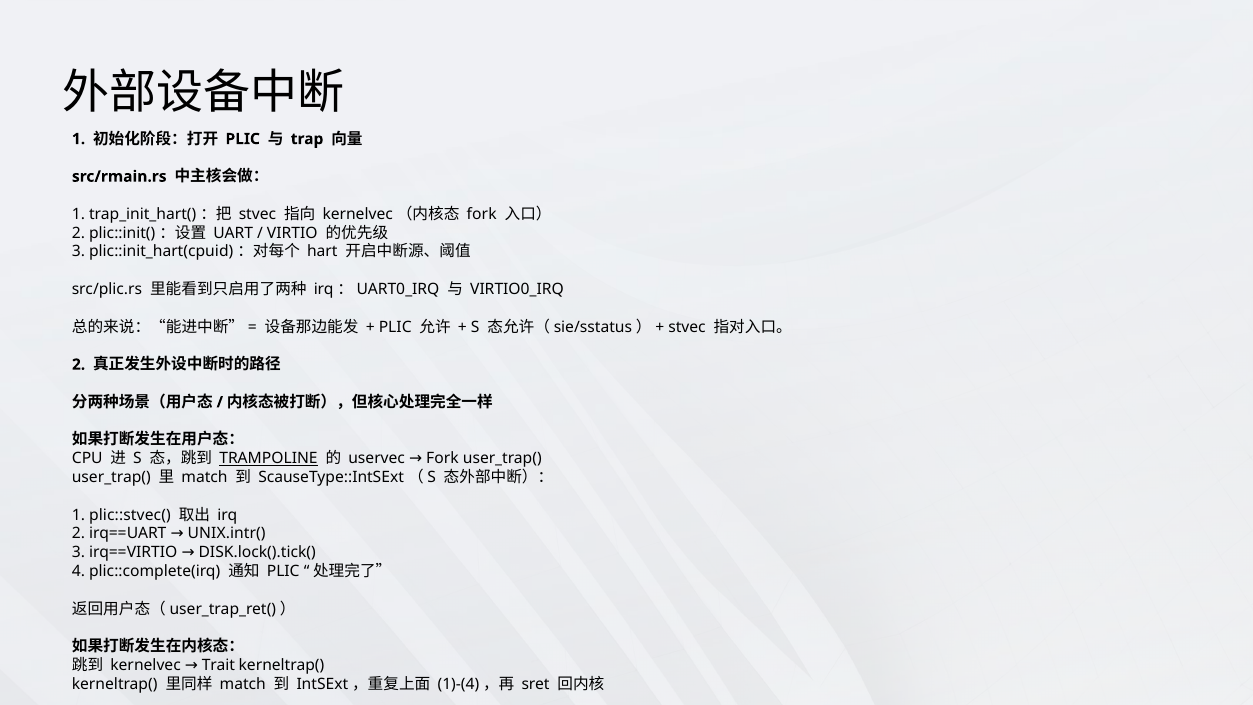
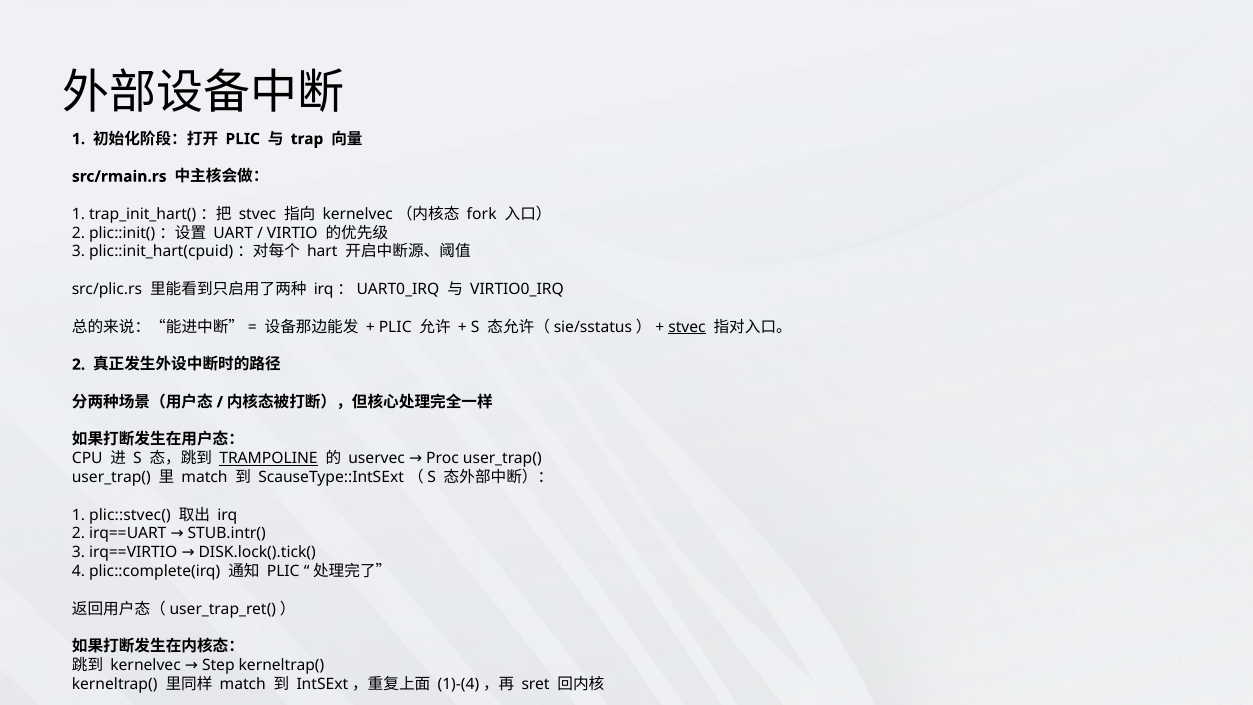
stvec underline: none -> present (687, 327)
uservec Fork: Fork -> Proc (443, 458)
UNIX.intr(: UNIX.intr( -> STUB.intr( (227, 534)
Trait: Trait -> Step (218, 665)
